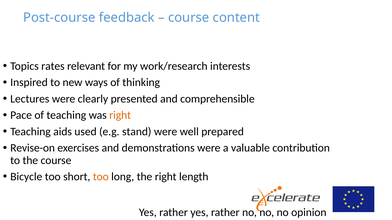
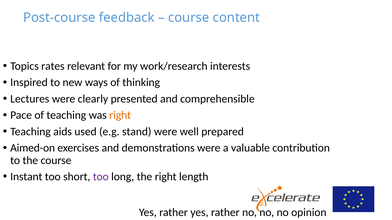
Revise-on: Revise-on -> Aimed-on (33, 148)
Bicycle: Bicycle -> Instant (26, 177)
too colour: orange -> purple (101, 177)
